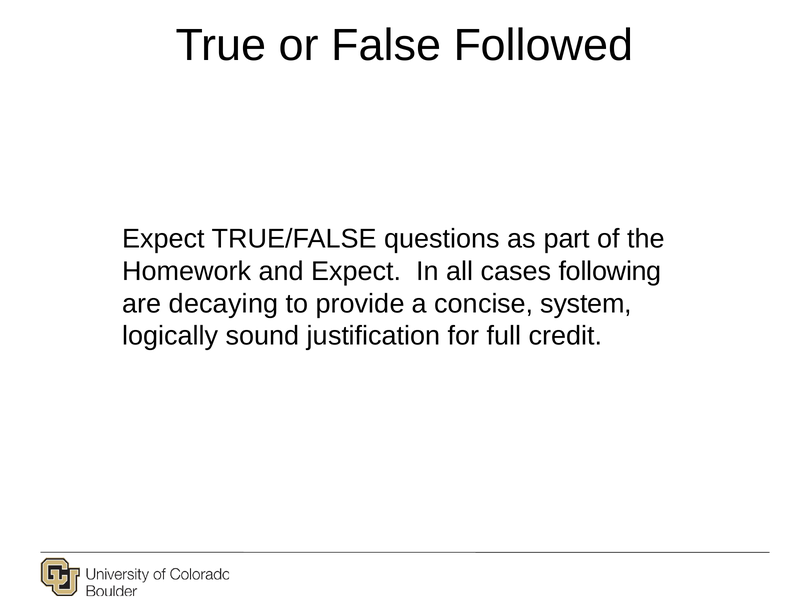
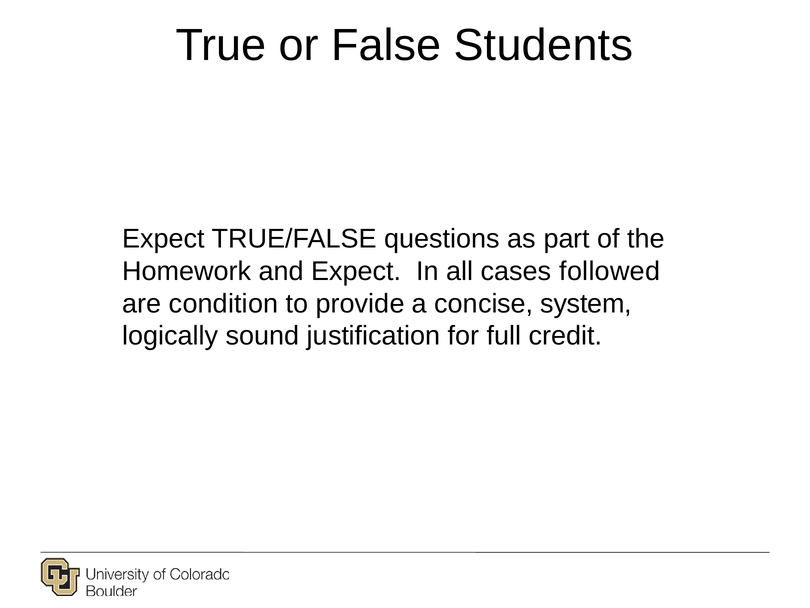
Followed: Followed -> Students (543, 45)
following: following -> followed (610, 271)
decaying: decaying -> condition (224, 303)
